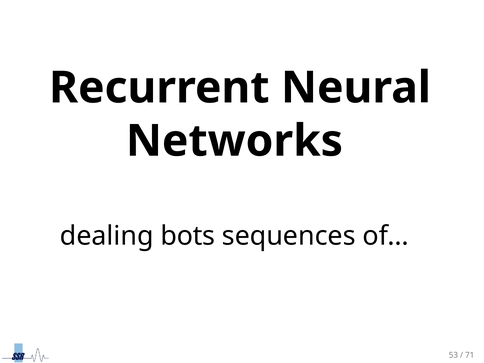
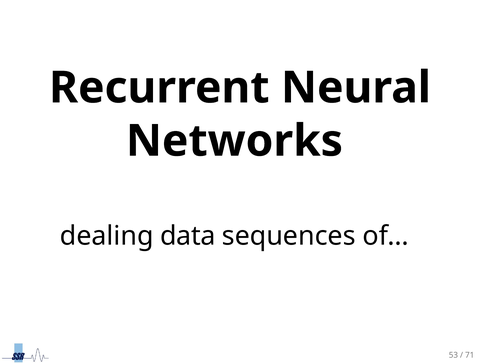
bots: bots -> data (188, 236)
